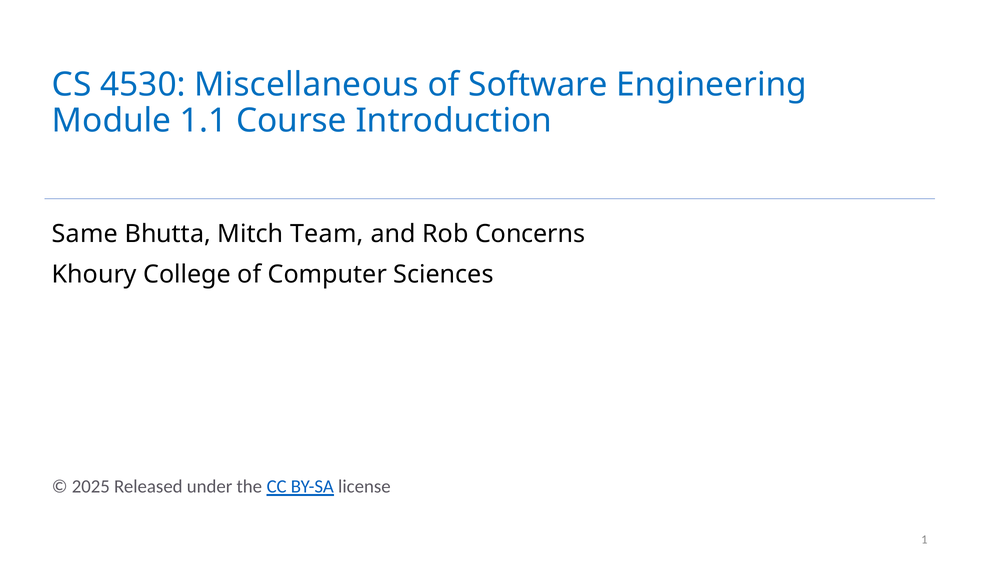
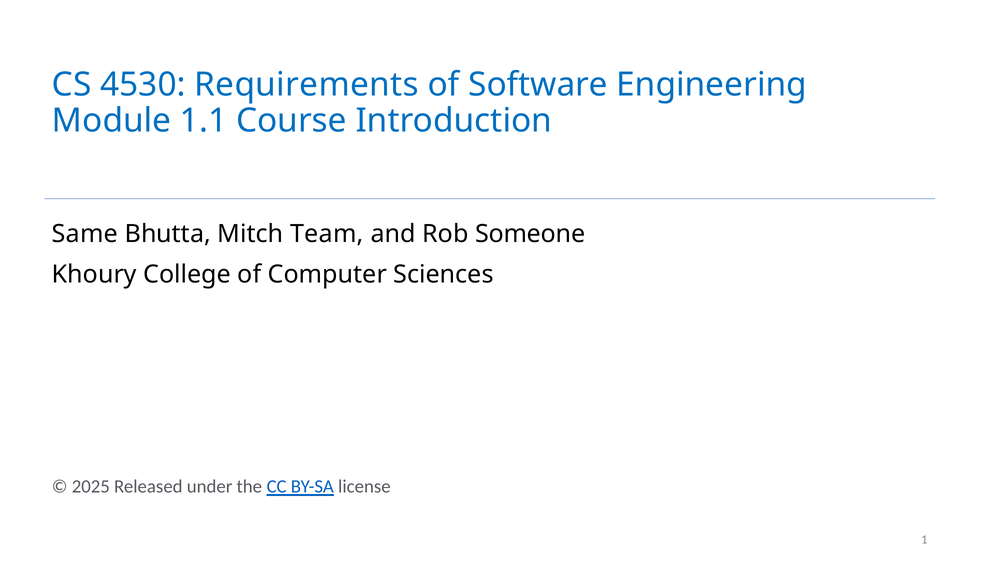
Miscellaneous: Miscellaneous -> Requirements (307, 85)
Concerns: Concerns -> Someone (530, 234)
